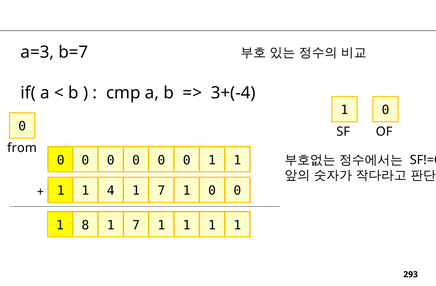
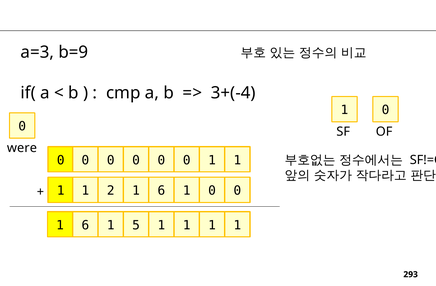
b=7: b=7 -> b=9 (73, 52)
from: from -> were (22, 148)
4: 4 -> 2 (111, 191)
7: 7 -> 6 (161, 191)
8: 8 -> 6 (85, 226)
7: 7 -> 5 (136, 226)
